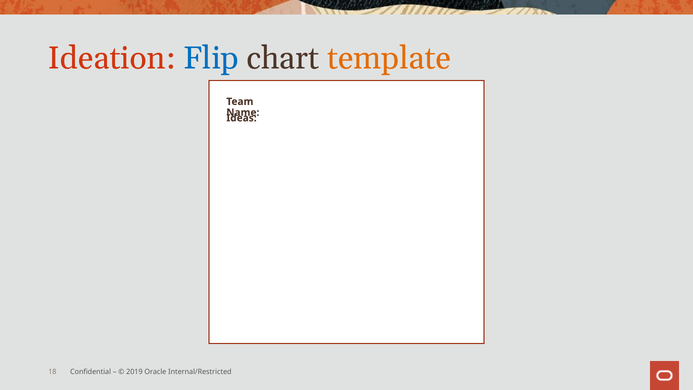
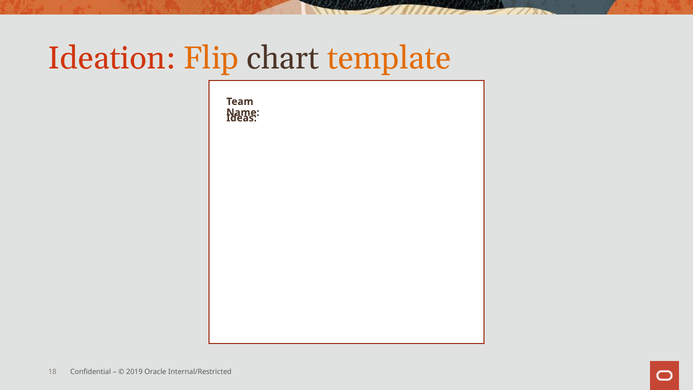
Flip colour: blue -> orange (211, 58)
